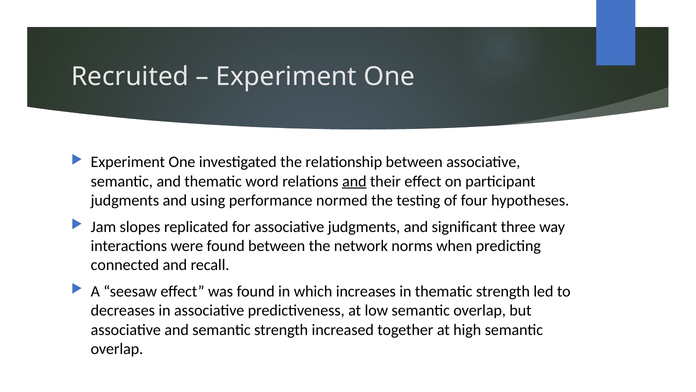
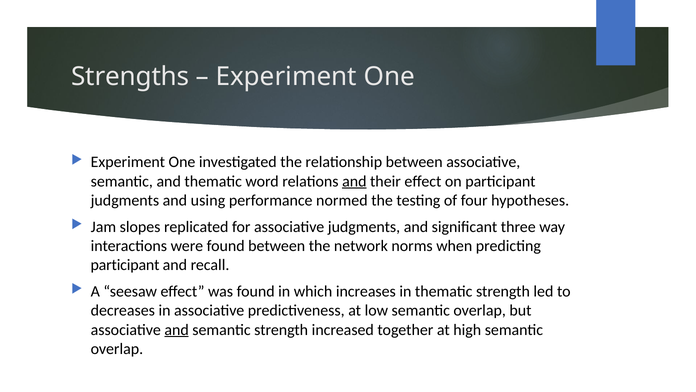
Recruited: Recruited -> Strengths (130, 77)
connected: connected -> participant (125, 265)
and underline: none -> present (177, 329)
